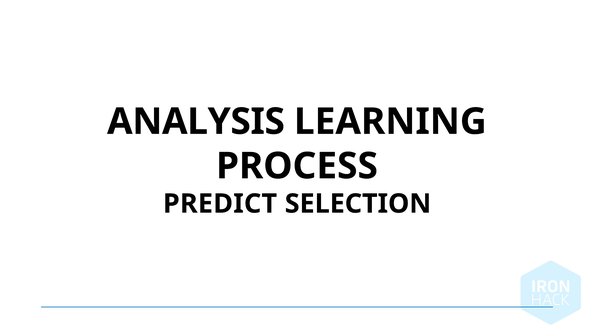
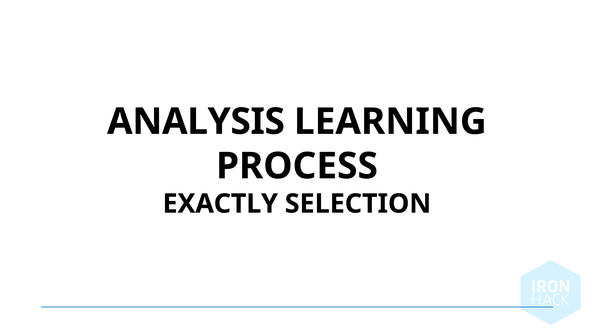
PREDICT: PREDICT -> EXACTLY (220, 204)
